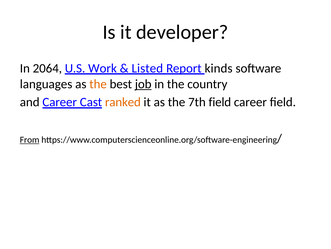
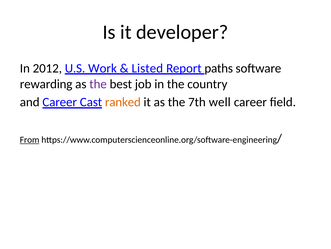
2064: 2064 -> 2012 (47, 68)
kinds: kinds -> paths (219, 68)
languages: languages -> rewarding (46, 84)
the colour: orange -> purple (98, 84)
job underline: present -> none (143, 84)
7th field: field -> well (220, 102)
